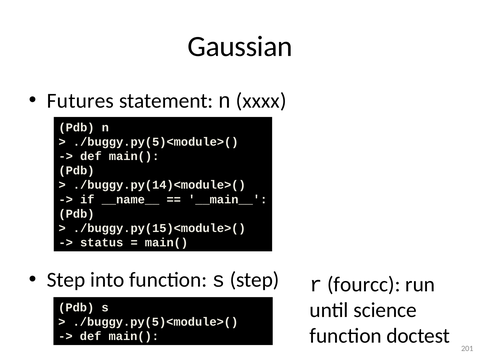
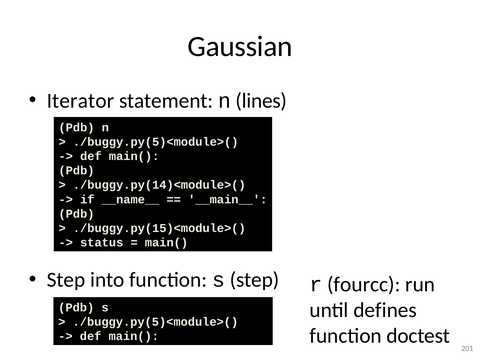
Futures: Futures -> Iterator (80, 101)
xxxx: xxxx -> lines (261, 101)
science: science -> defines (385, 310)
